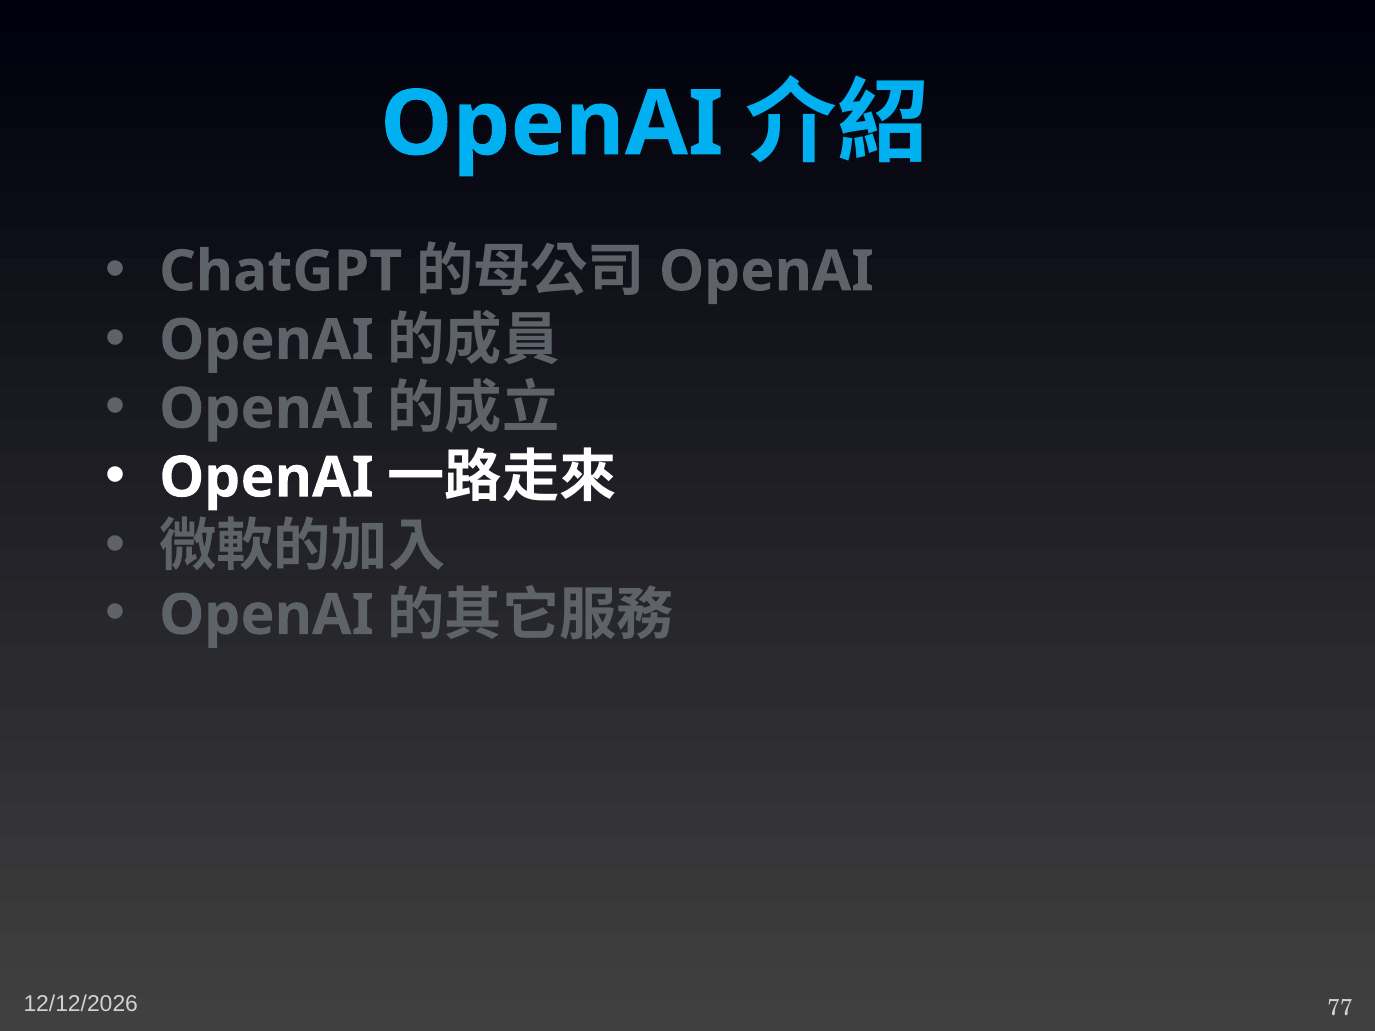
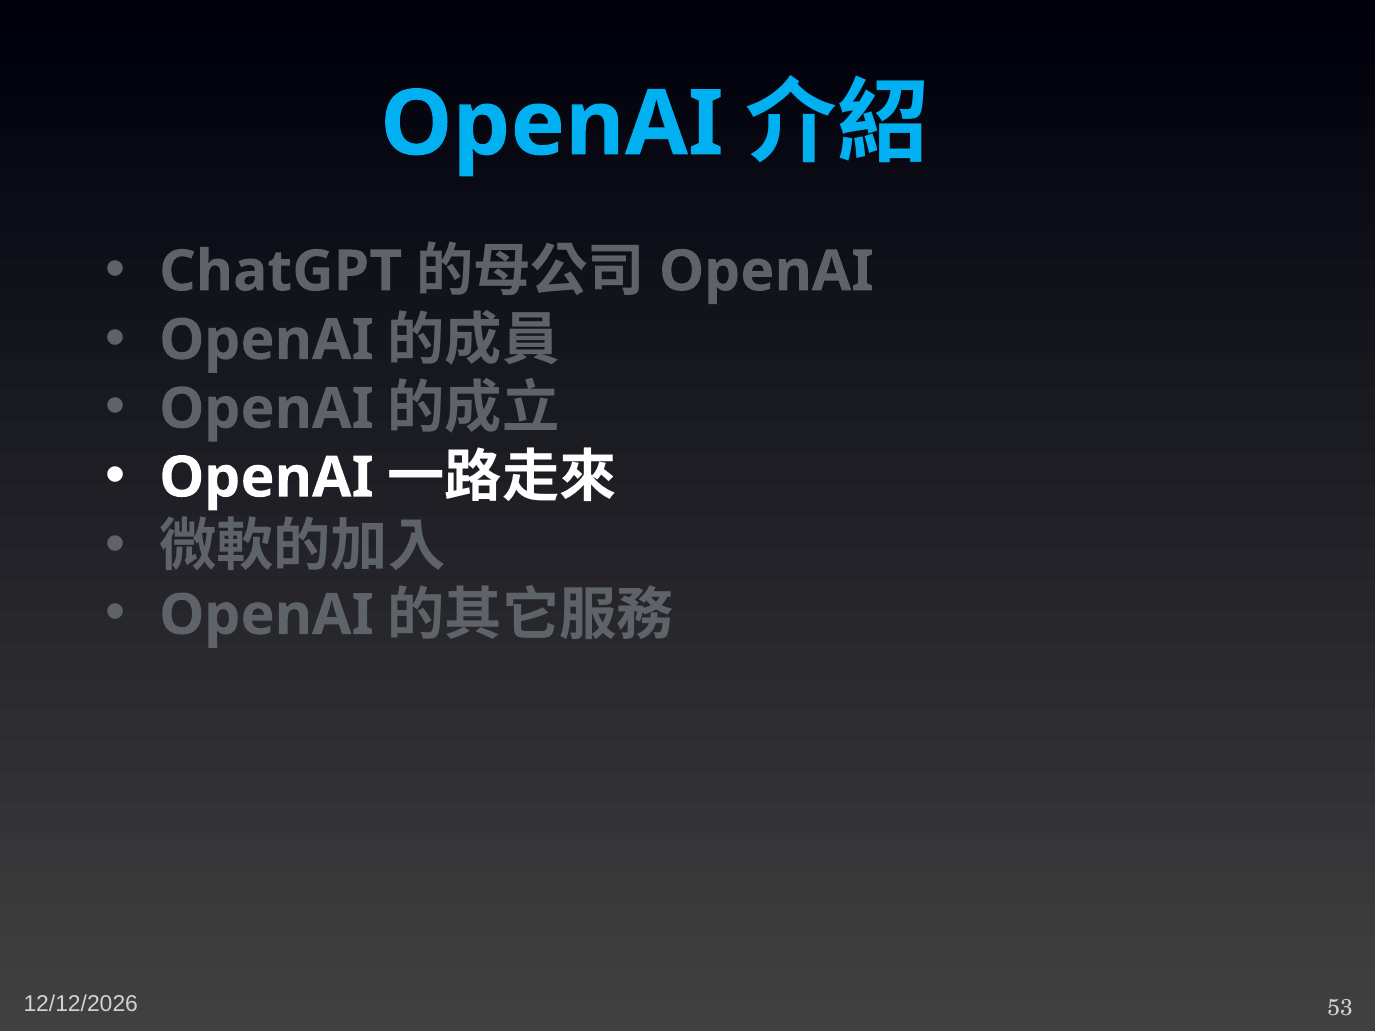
77: 77 -> 53 (1340, 1008)
